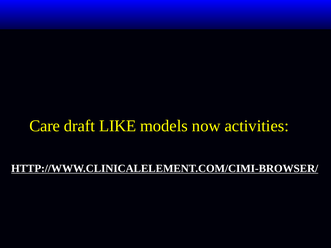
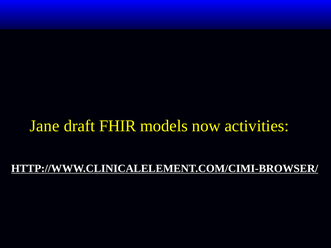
Care: Care -> Jane (44, 126)
LIKE: LIKE -> FHIR (118, 126)
